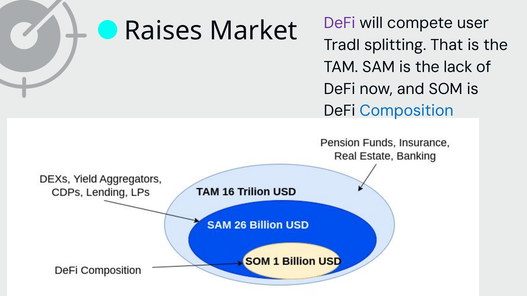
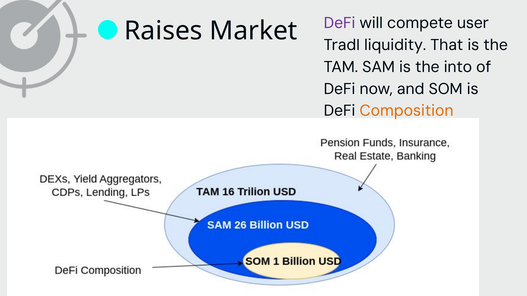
splitting: splitting -> liquidity (395, 45)
lack: lack -> into (458, 67)
Composition colour: blue -> orange (407, 111)
